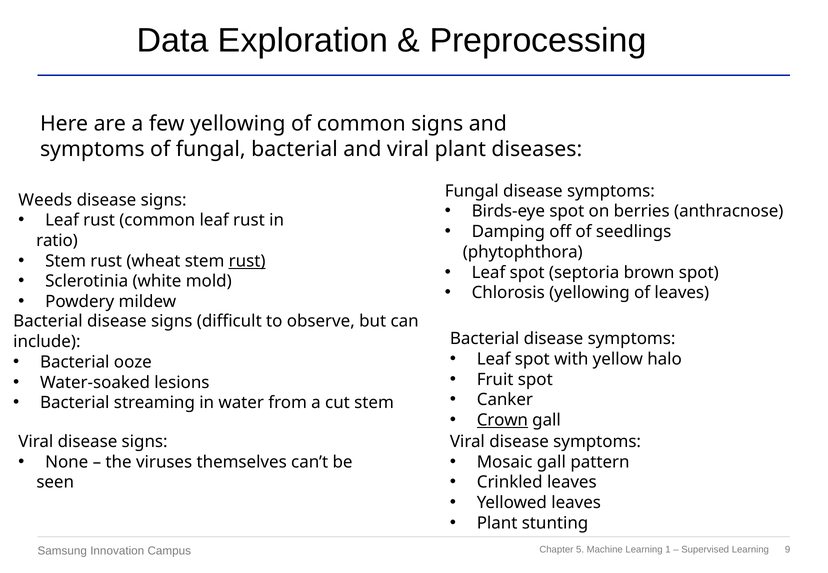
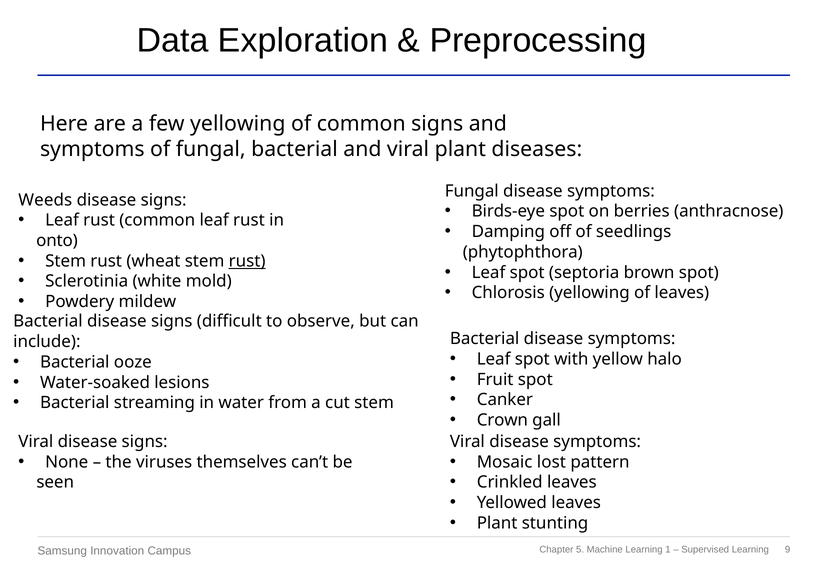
ratio: ratio -> onto (57, 241)
Crown underline: present -> none (502, 421)
Mosaic gall: gall -> lost (551, 462)
